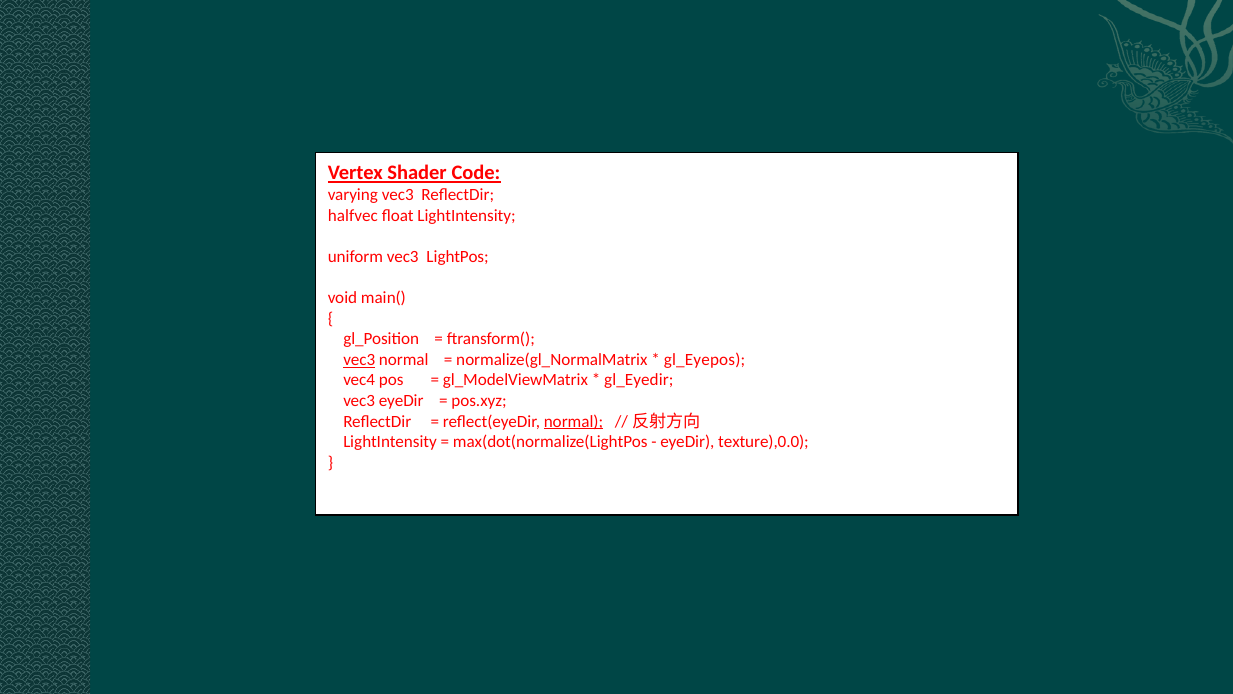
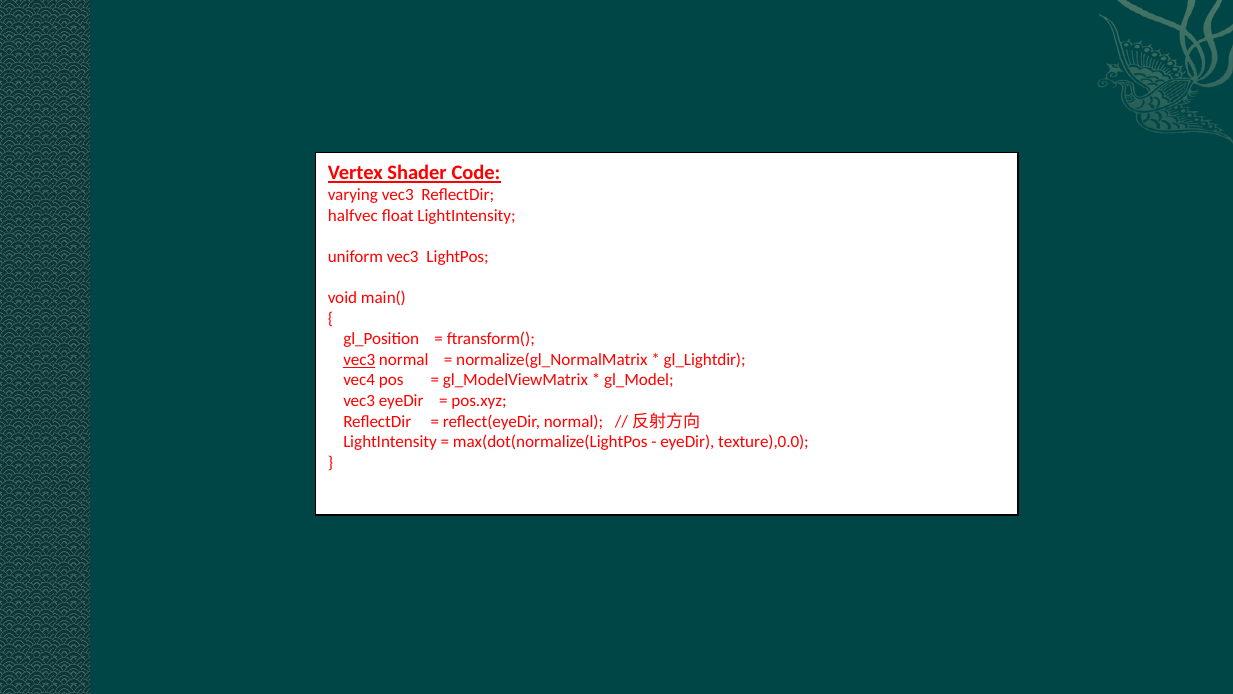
gl_Eyepos: gl_Eyepos -> gl_Lightdir (705, 359)
gl_Eyedir: gl_Eyedir -> gl_Model (639, 380)
normal underline: present -> none (573, 421)
